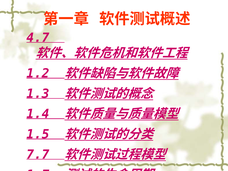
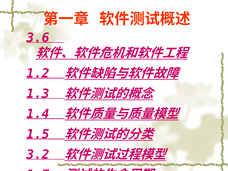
4.7: 4.7 -> 3.6 (38, 38)
7.7: 7.7 -> 3.2 (38, 155)
